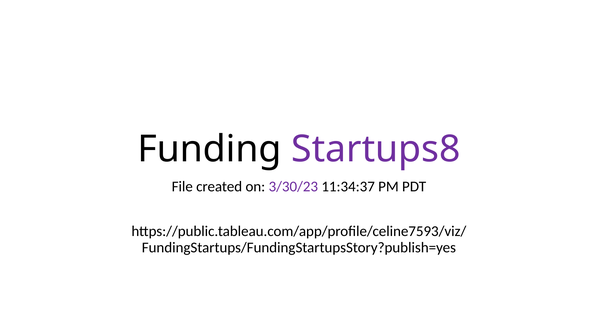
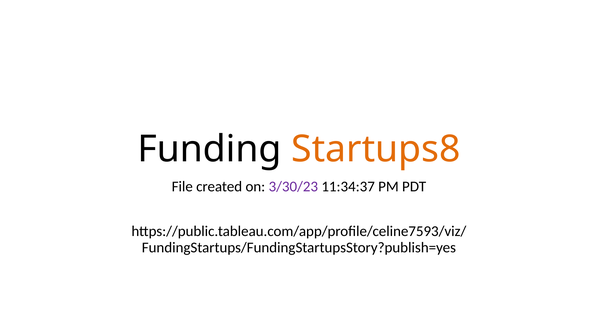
Startups8 colour: purple -> orange (376, 149)
